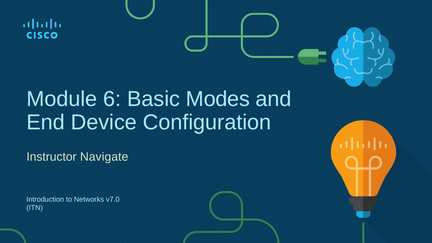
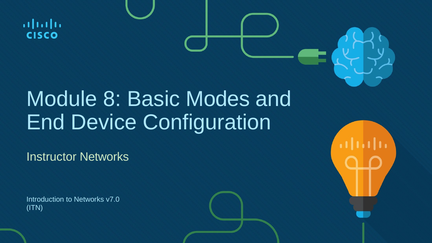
6: 6 -> 8 (112, 99)
Instructor Navigate: Navigate -> Networks (104, 157)
